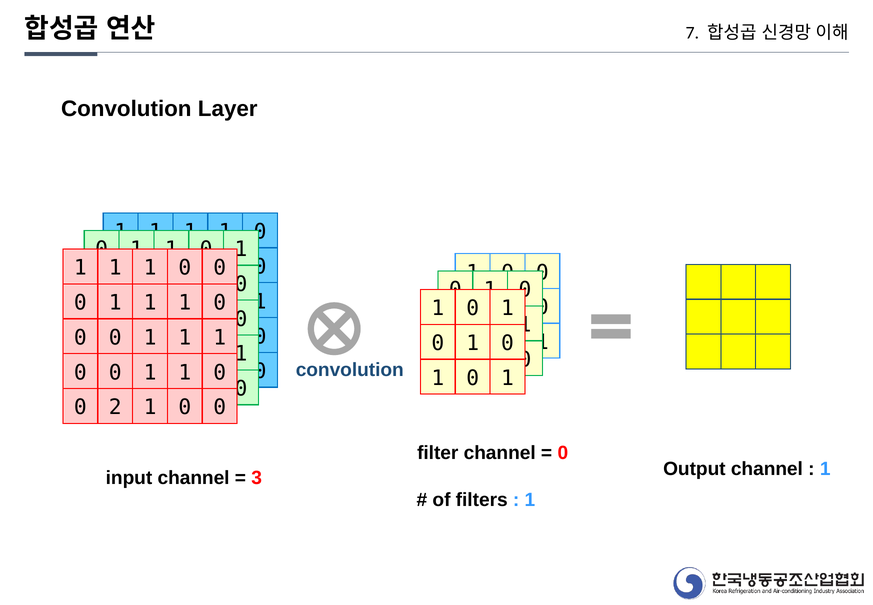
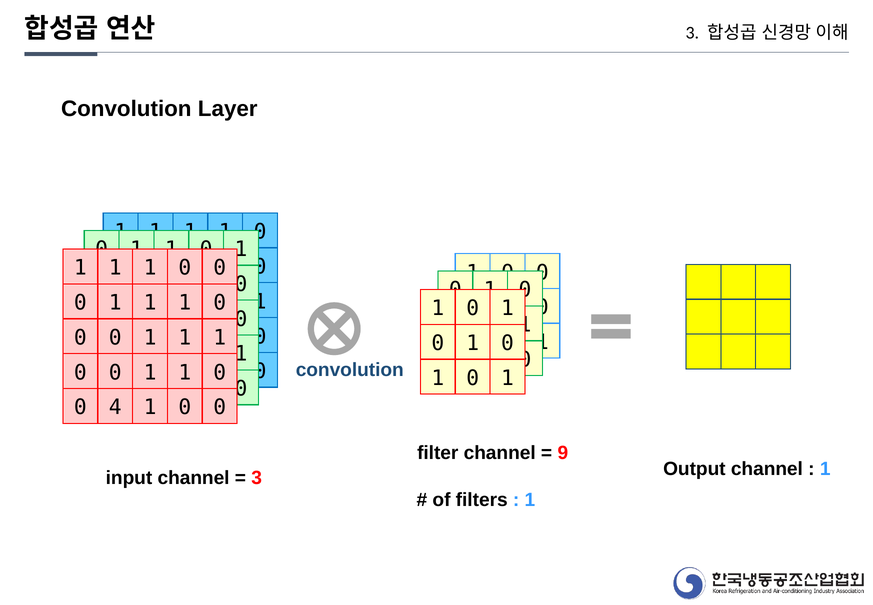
7: 7 -> 3 (692, 33)
2: 2 -> 4 (115, 407)
0: 0 -> 9 (563, 452)
